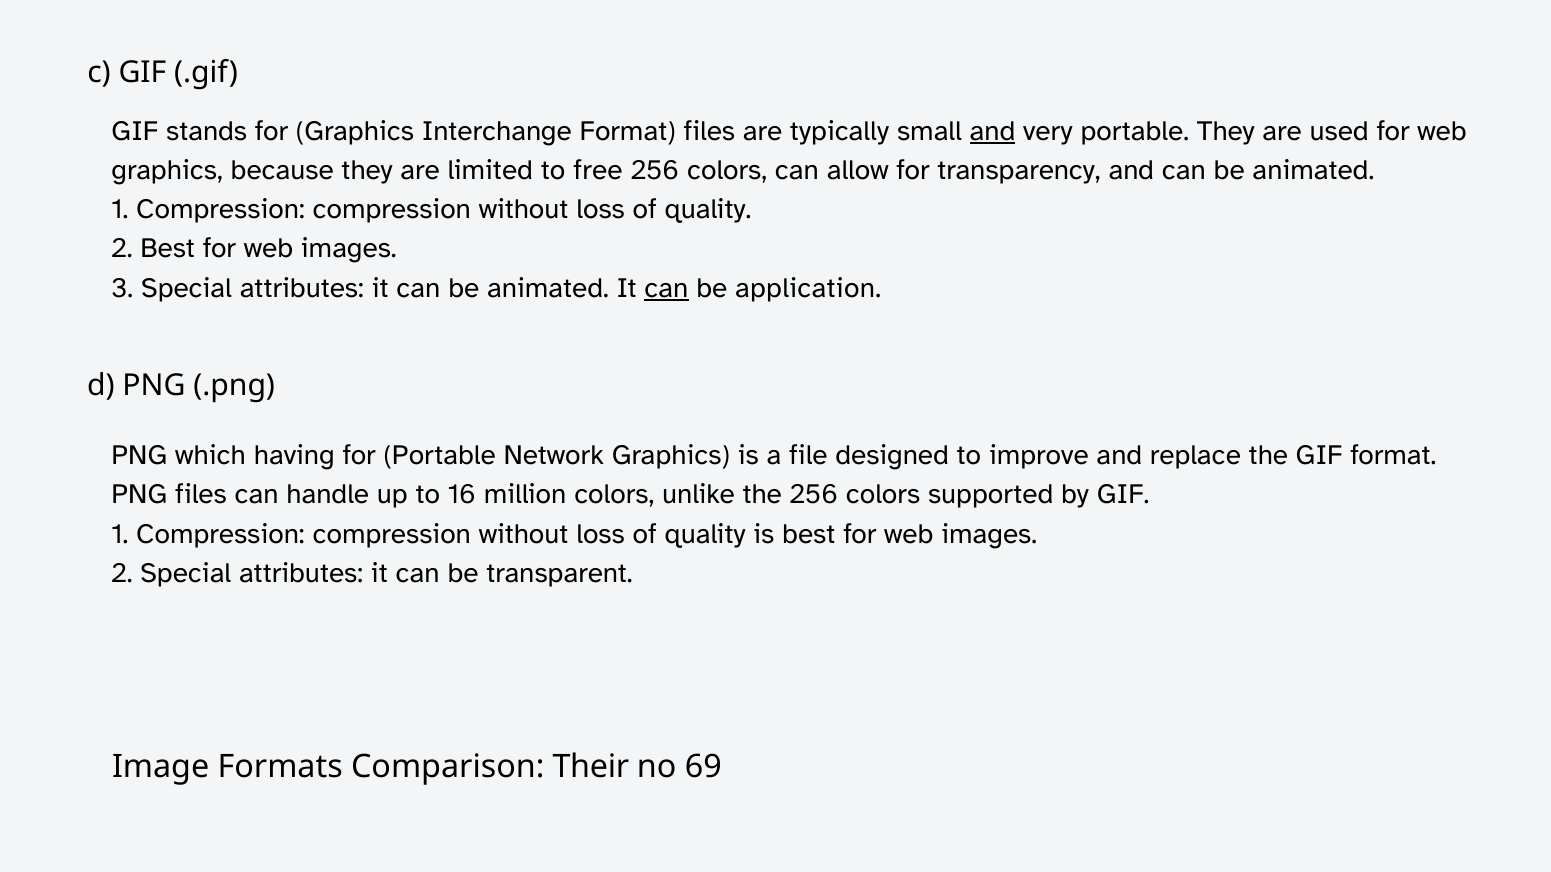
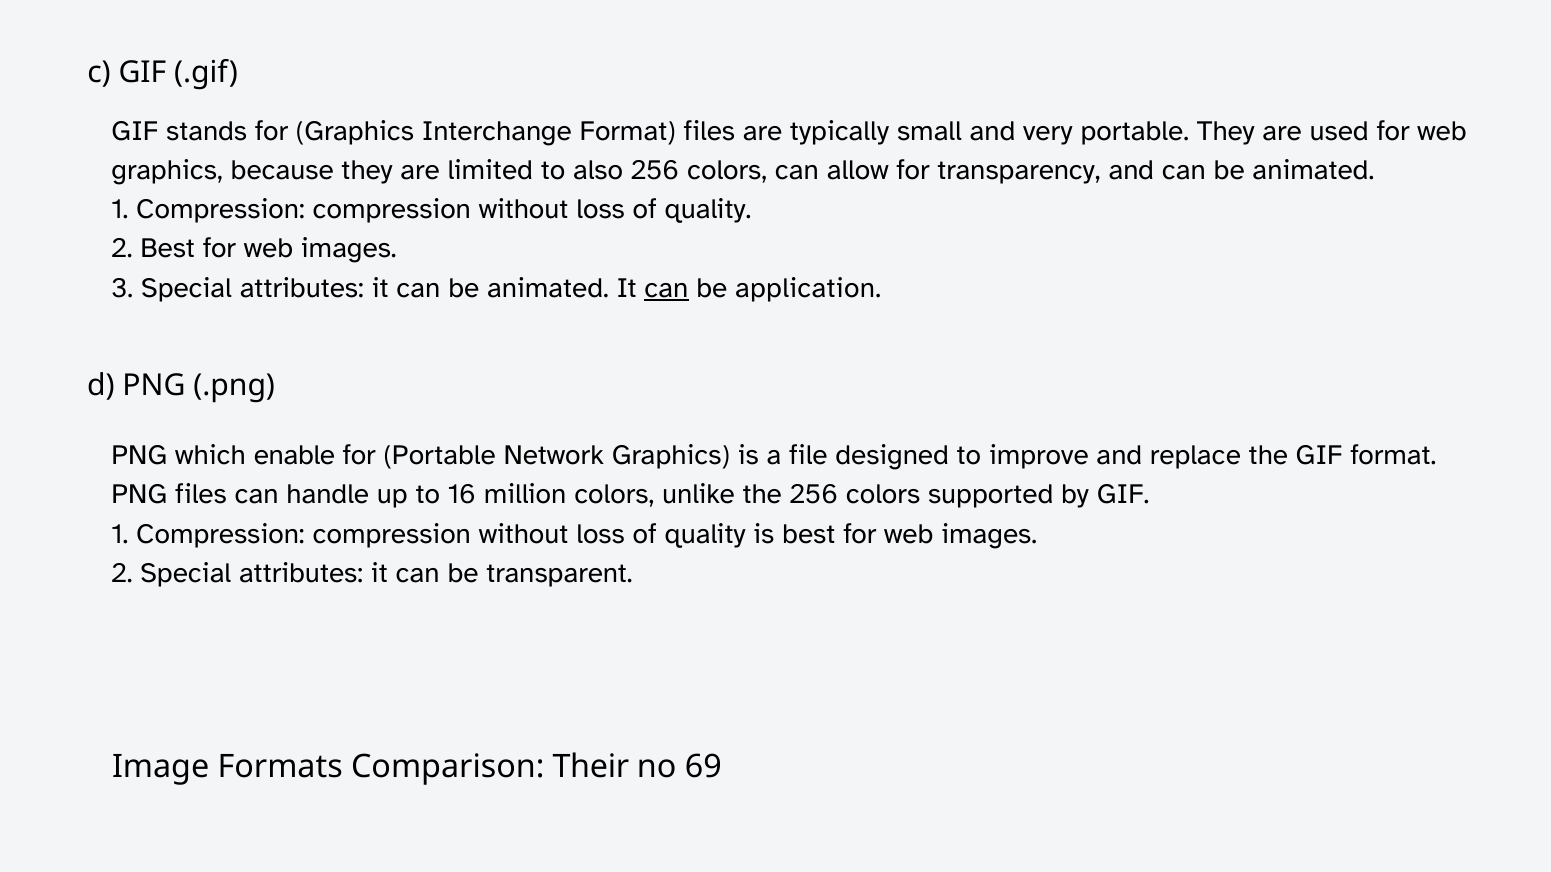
and underline: present -> none (993, 131)
free: free -> also (598, 170)
having: having -> enable (294, 456)
